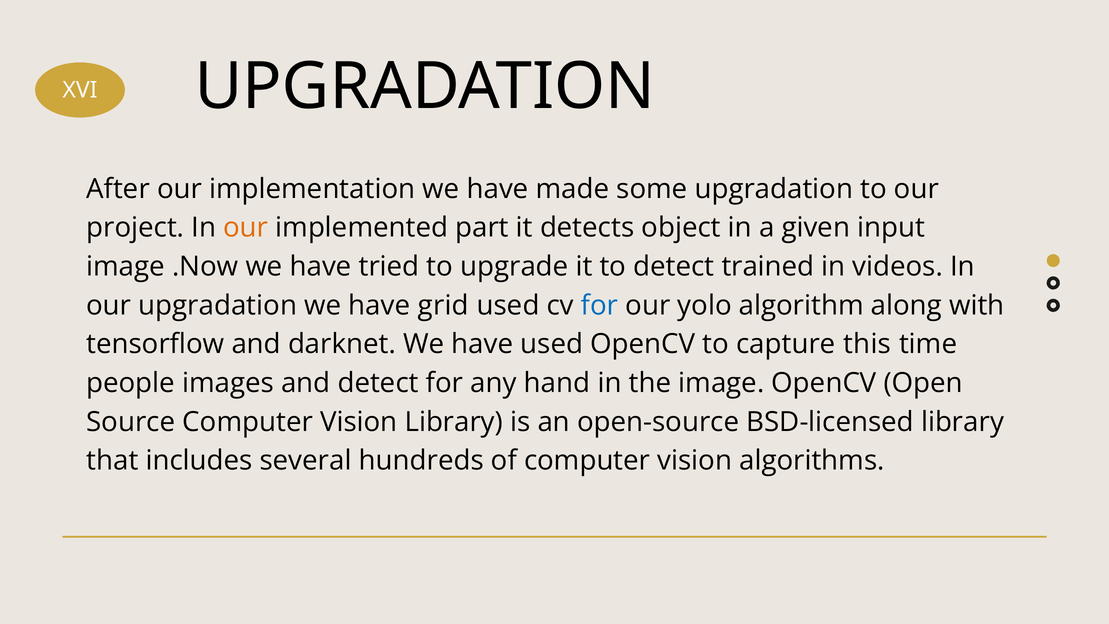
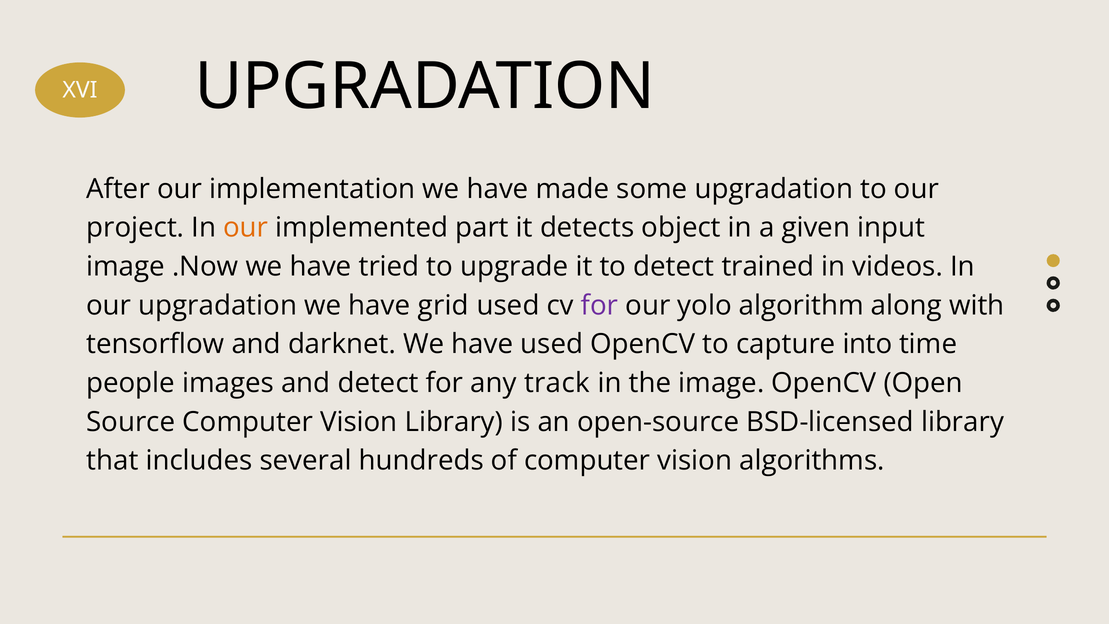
for colour: blue -> purple (600, 305)
this: this -> into (867, 344)
hand: hand -> track (557, 383)
